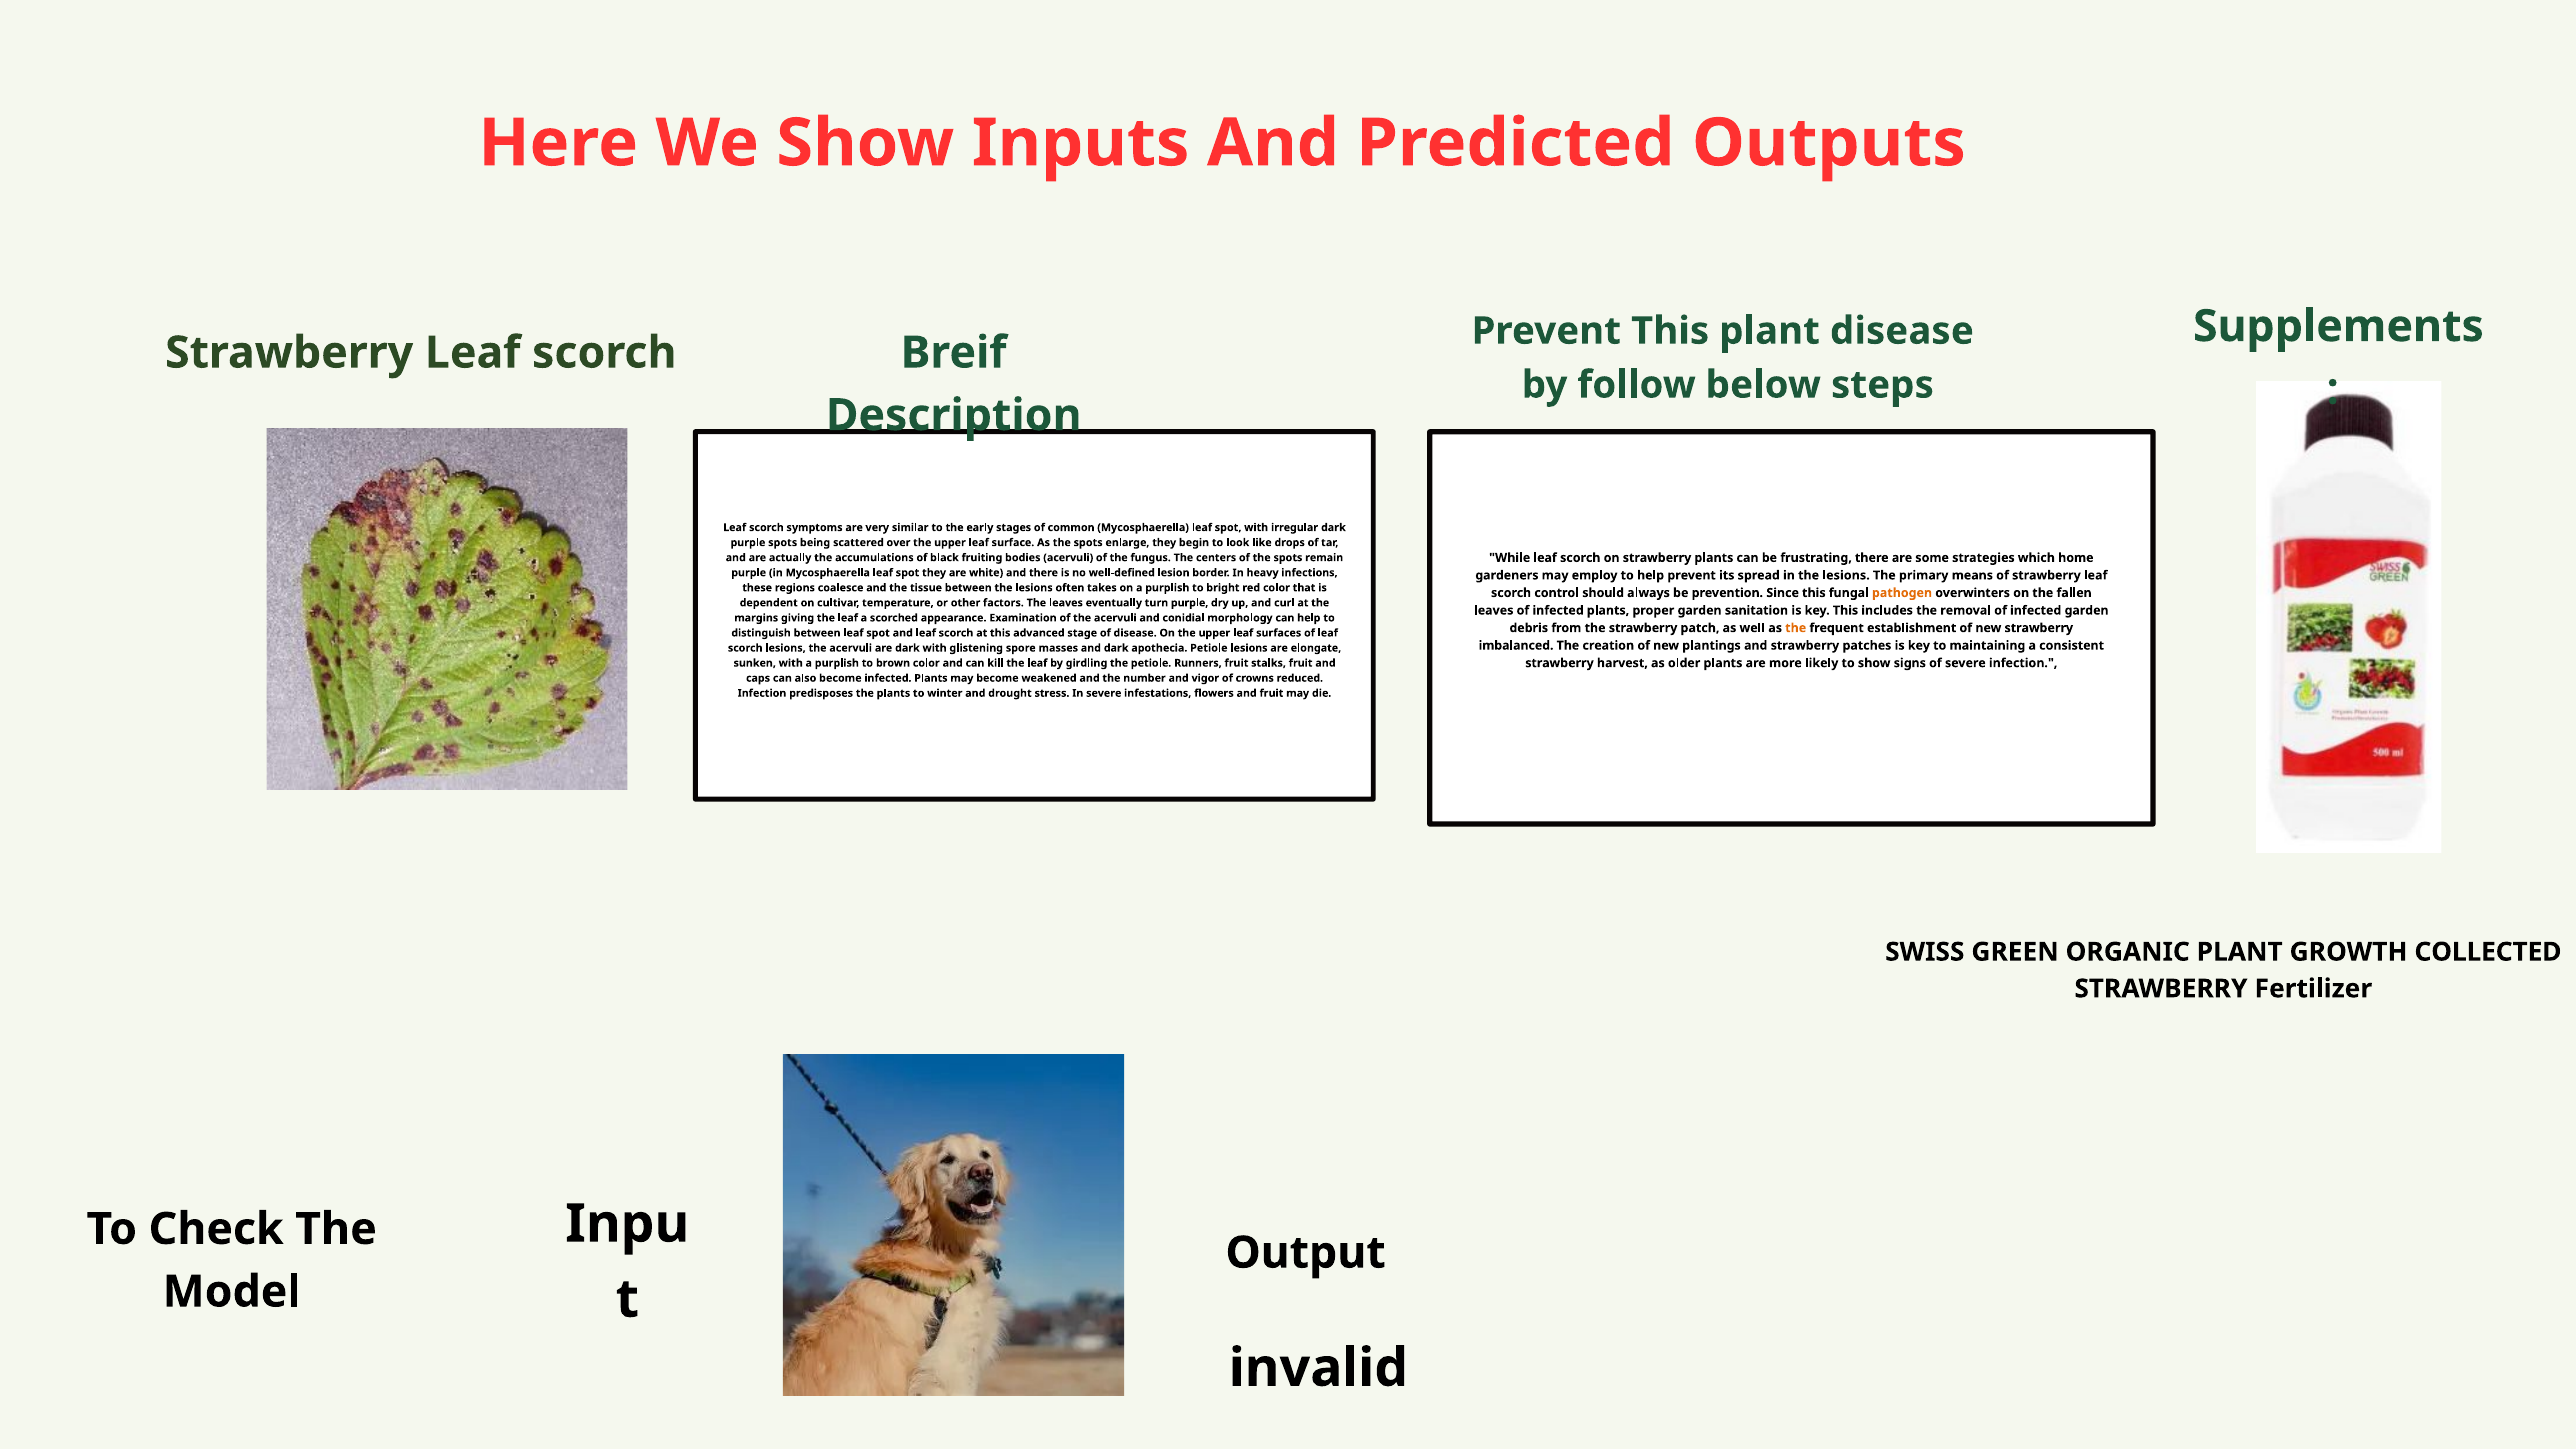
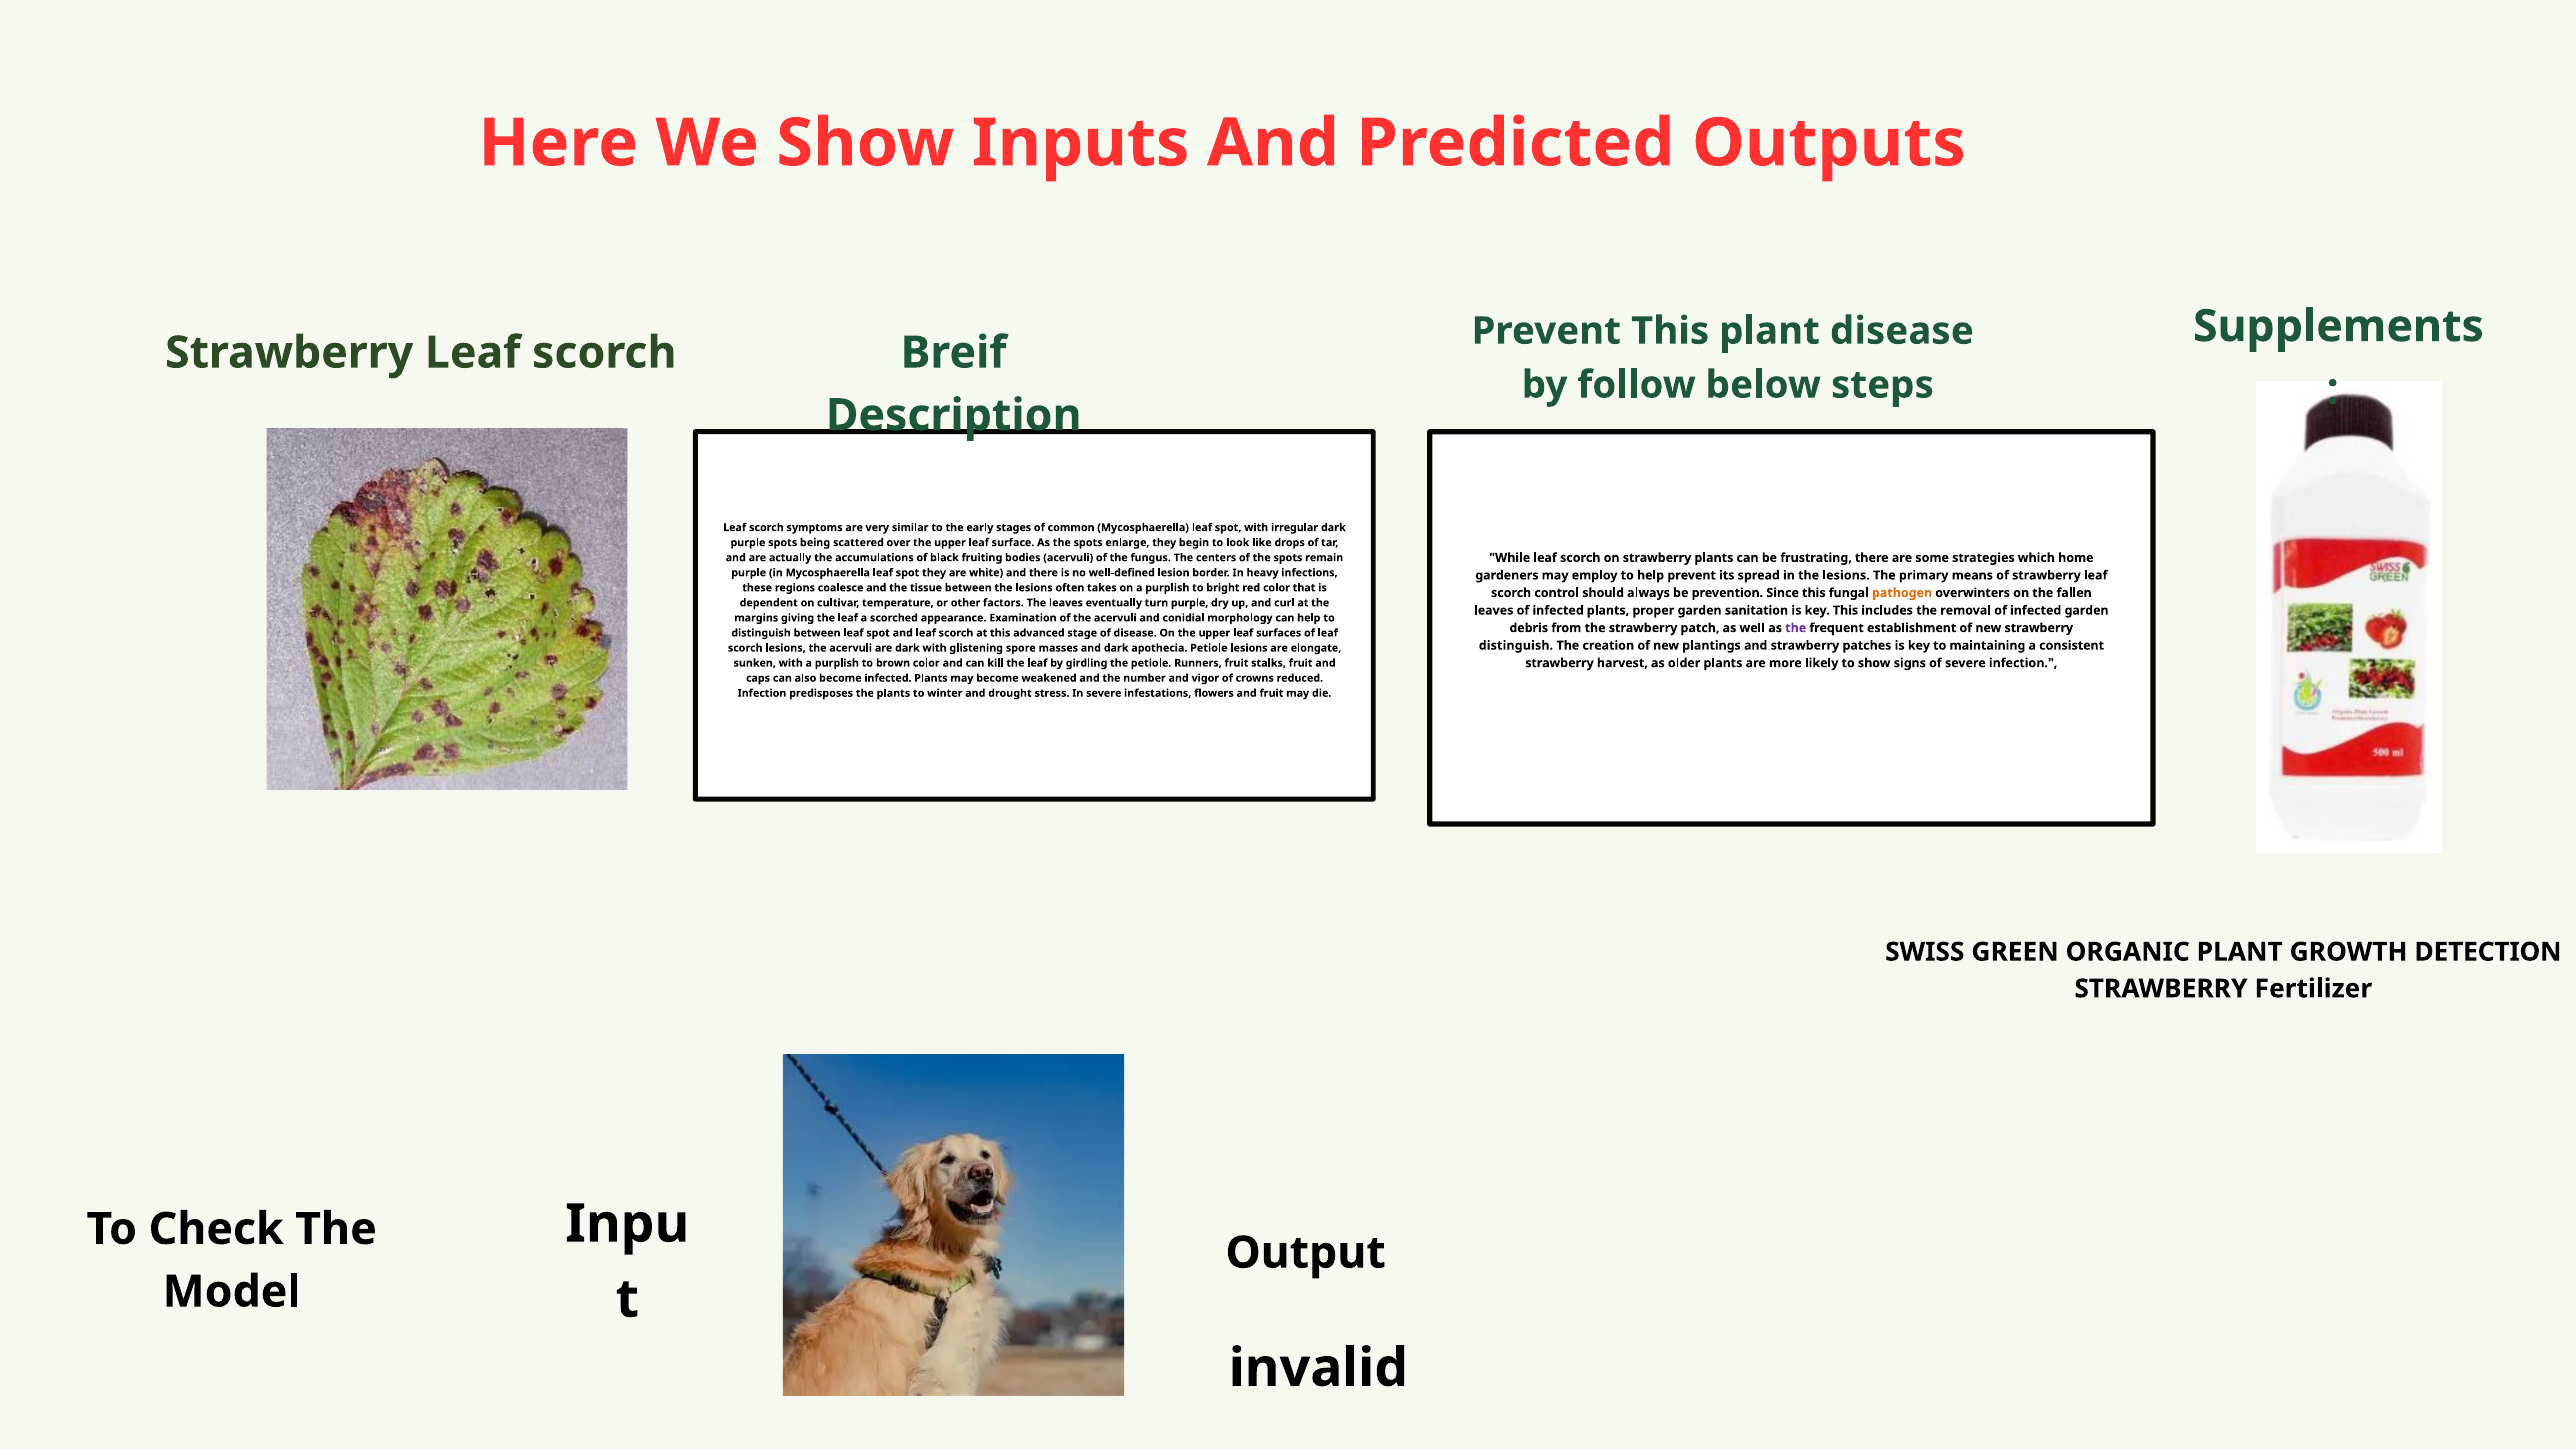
the colour: orange -> purple (1796, 628)
imbalanced: imbalanced -> distinguish (1516, 645)
COLLECTED: COLLECTED -> DETECTION (2488, 952)
